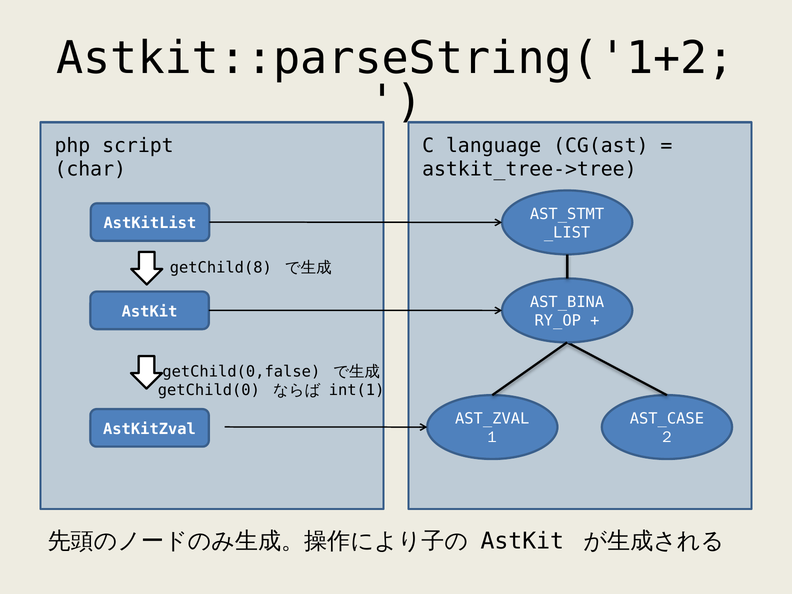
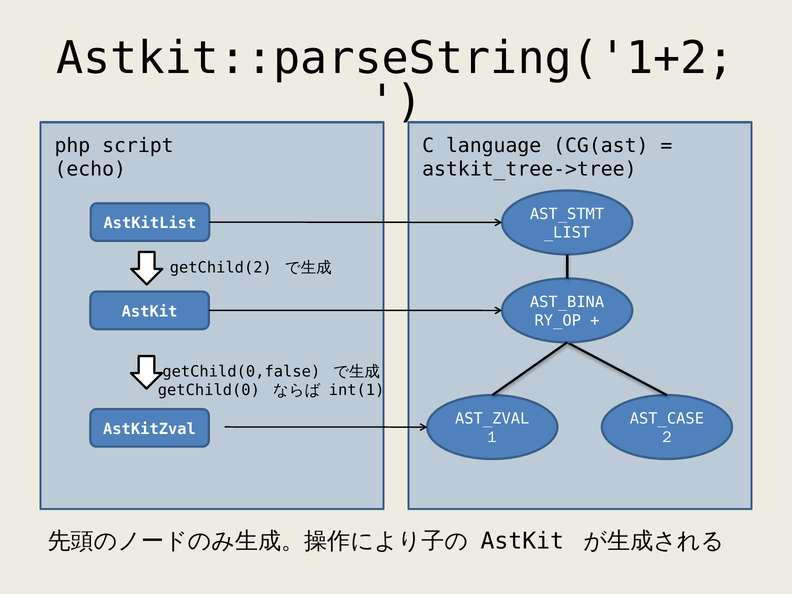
char: char -> echo (90, 169)
getChild(8: getChild(8 -> getChild(2 (221, 268)
